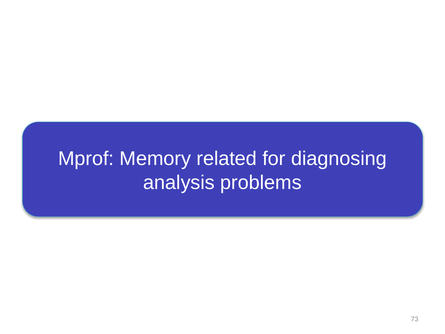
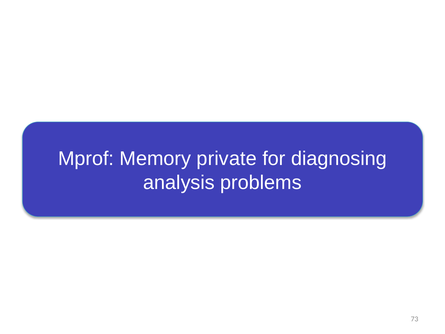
related: related -> private (227, 159)
